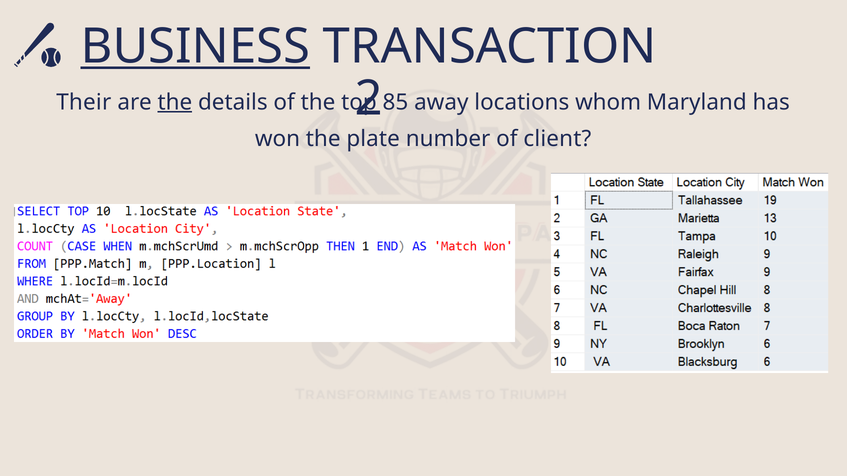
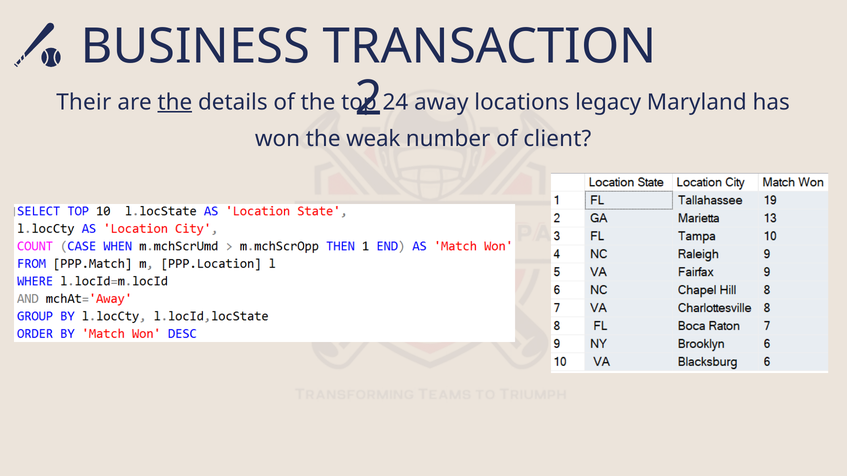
BUSINESS underline: present -> none (195, 47)
85: 85 -> 24 (395, 102)
whom: whom -> legacy (608, 102)
plate: plate -> weak (373, 139)
